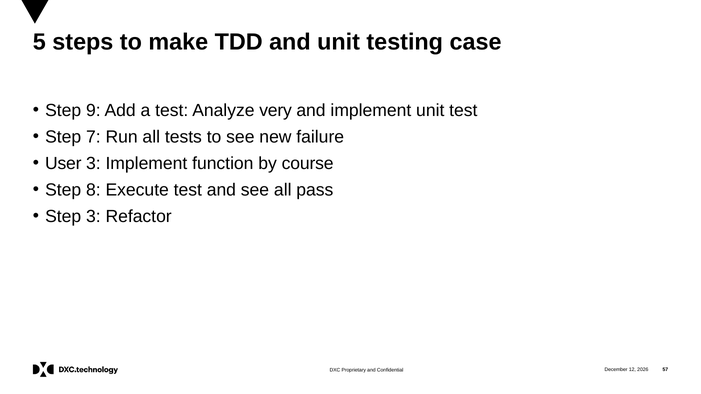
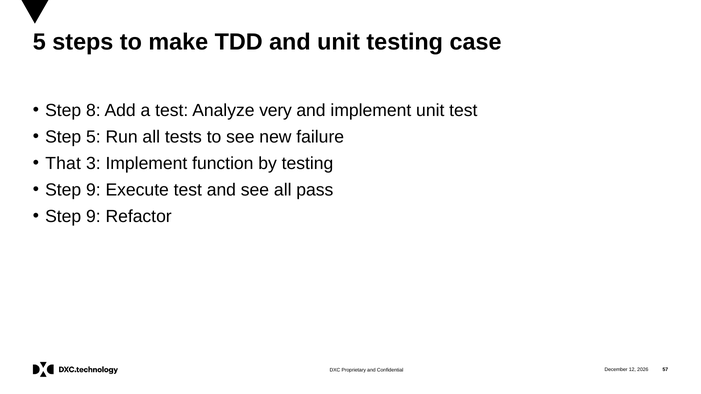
9: 9 -> 8 (93, 110)
Step 7: 7 -> 5 (93, 137)
User: User -> That (63, 163)
by course: course -> testing (308, 163)
8: 8 -> 9 (93, 190)
3: 3 -> 9 (93, 216)
